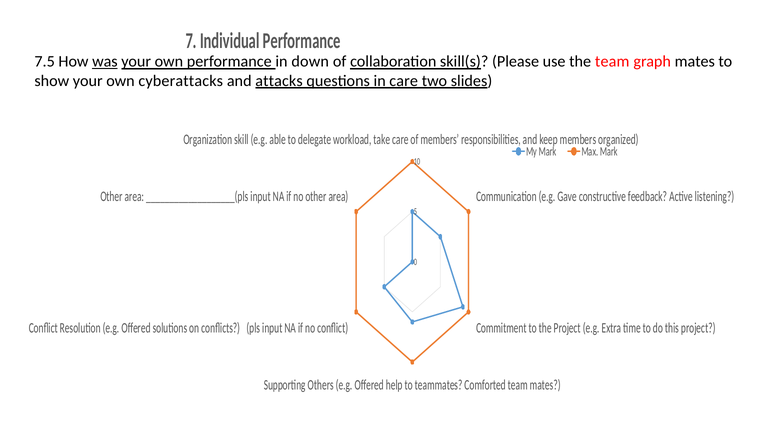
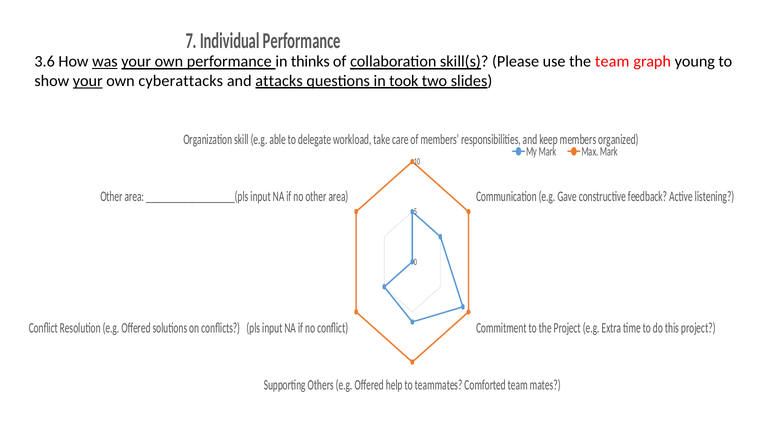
7.5: 7.5 -> 3.6 (45, 62)
down: down -> thinks (310, 62)
graph mates: mates -> young (695, 62)
your underline: none -> present (88, 81)
in care: care -> took (404, 81)
